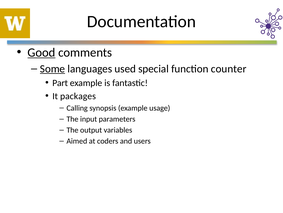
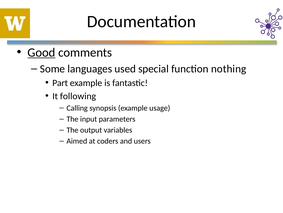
Some underline: present -> none (53, 69)
counter: counter -> nothing (229, 69)
packages: packages -> following (78, 96)
